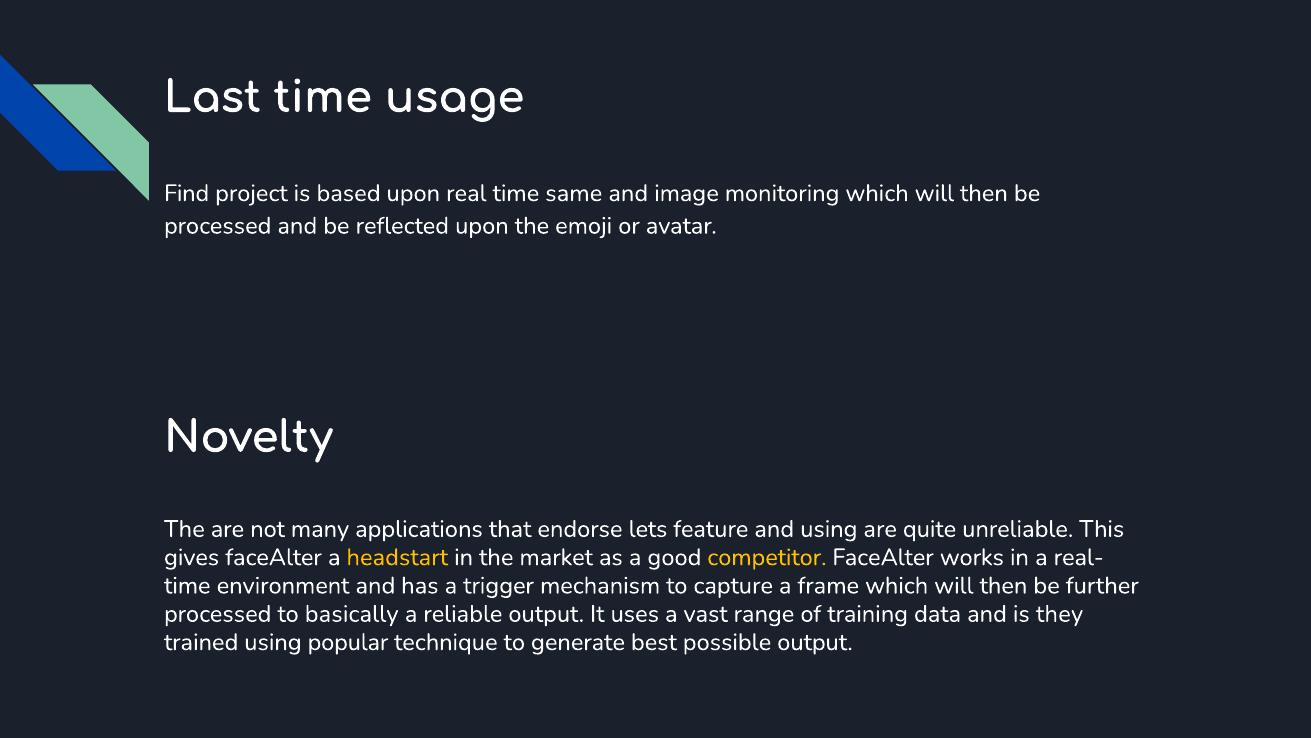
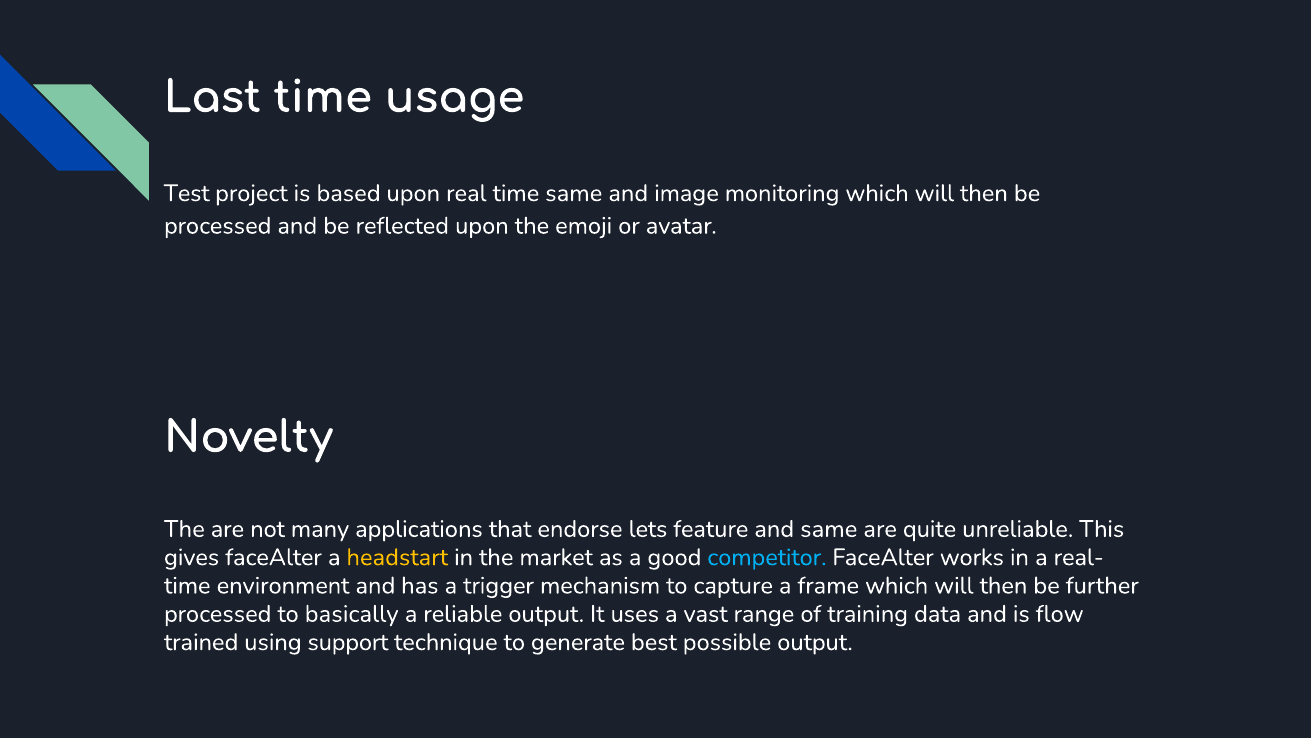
Find: Find -> Test (187, 193)
and using: using -> same (829, 529)
competitor colour: yellow -> light blue (767, 557)
they: they -> flow (1060, 614)
popular: popular -> support (348, 642)
